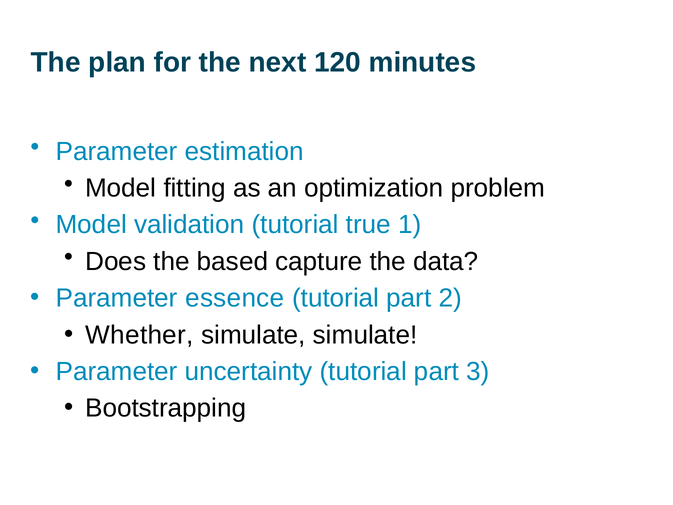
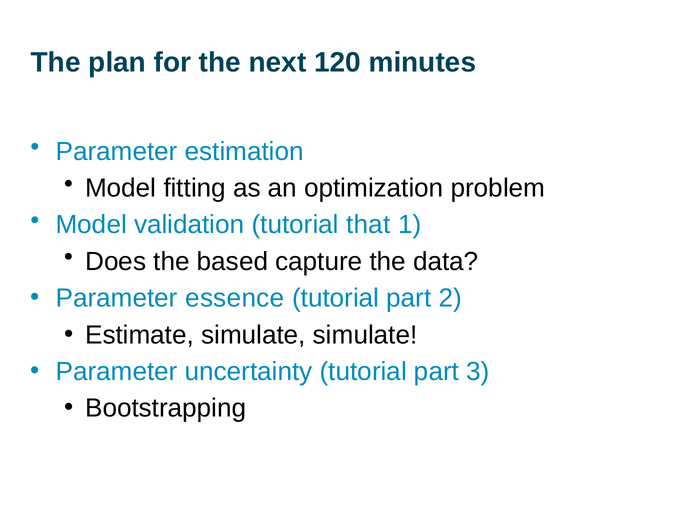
true: true -> that (368, 225)
Whether: Whether -> Estimate (140, 335)
